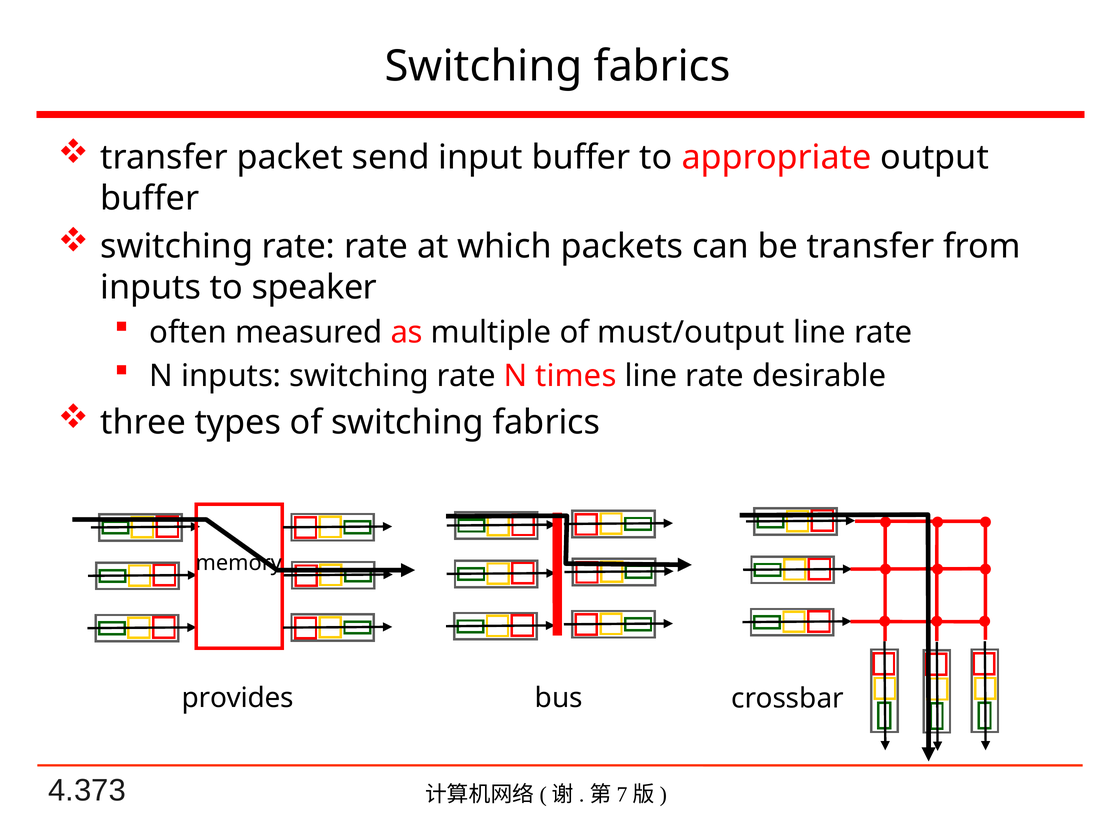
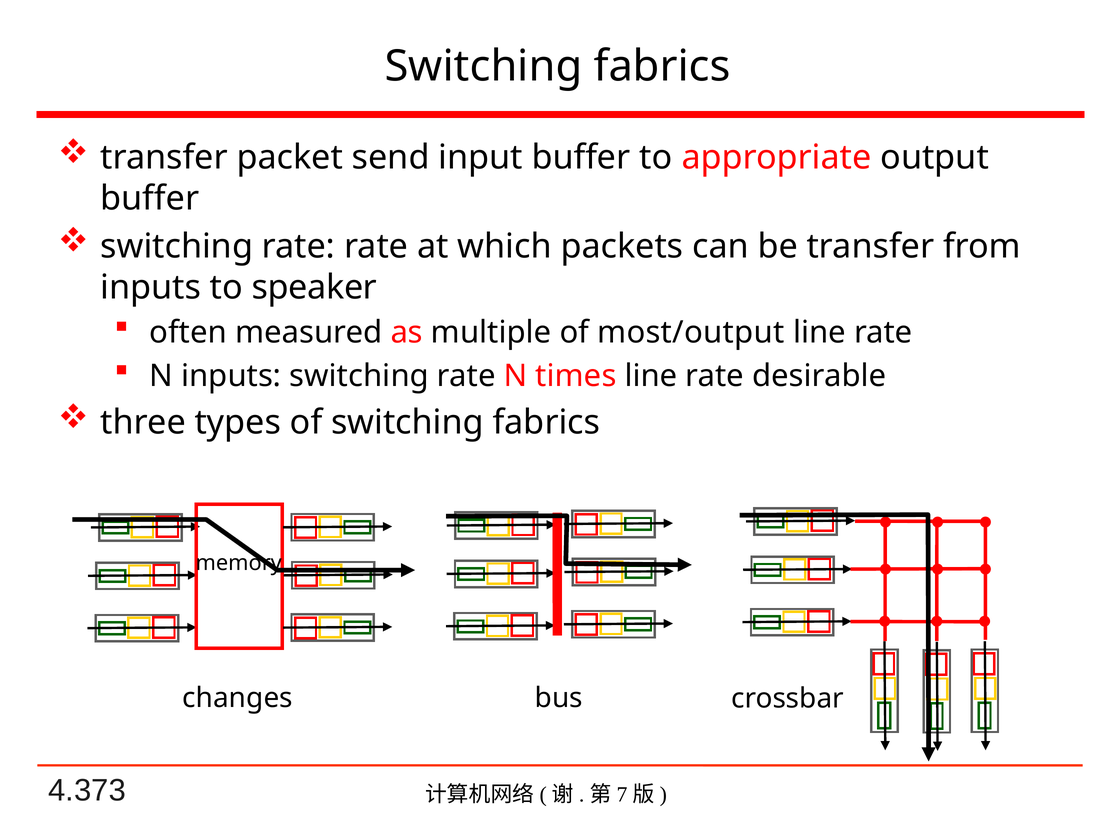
must/output: must/output -> most/output (691, 333)
provides: provides -> changes (237, 698)
